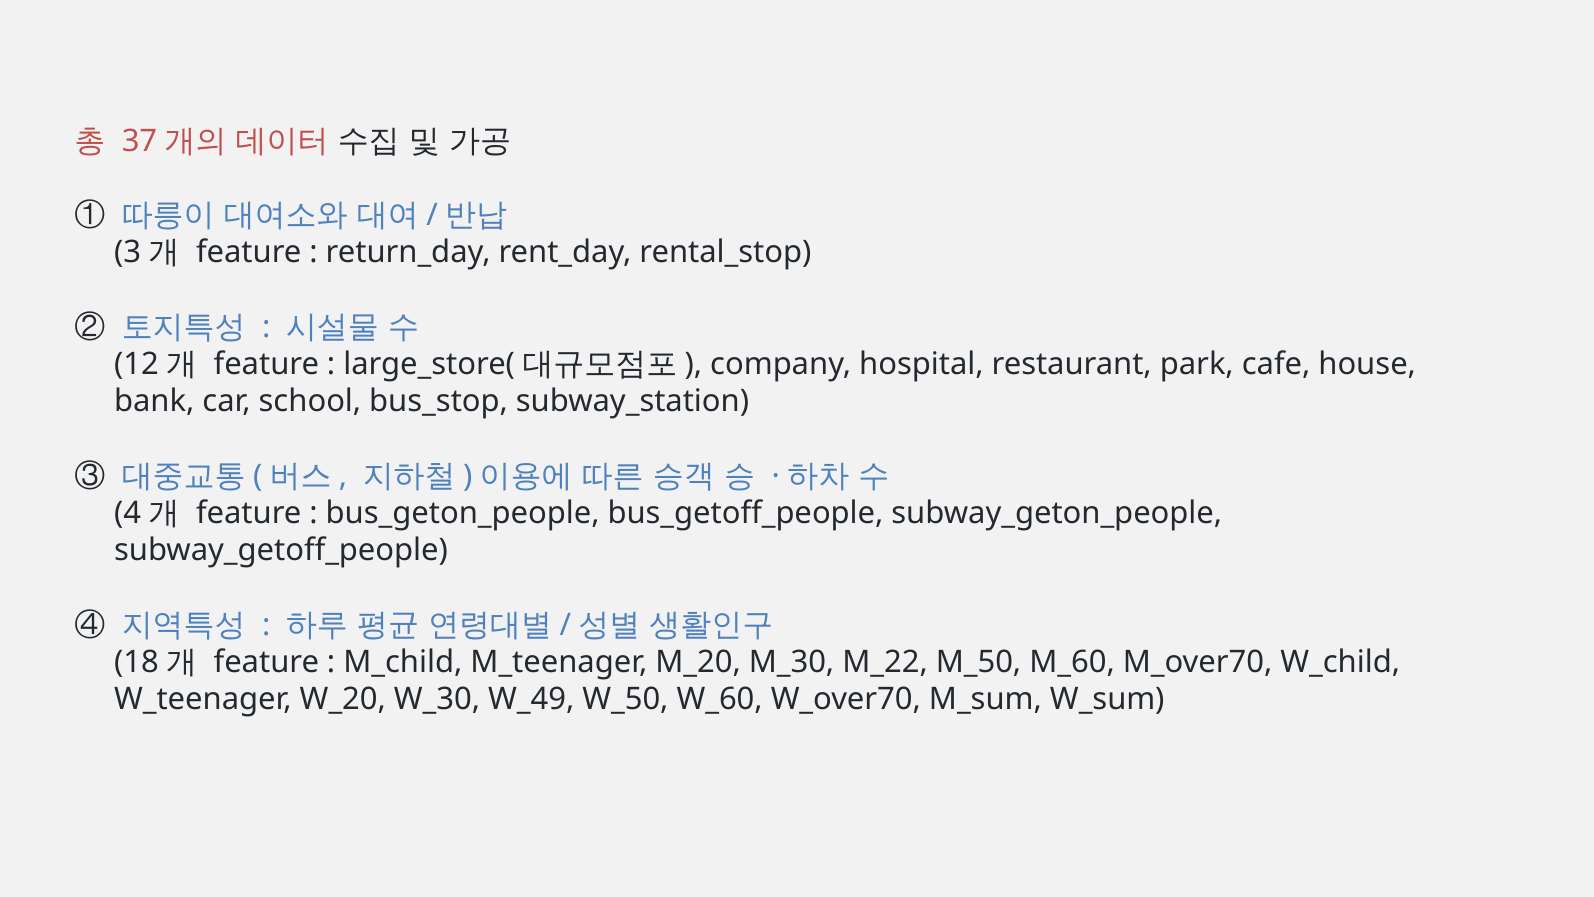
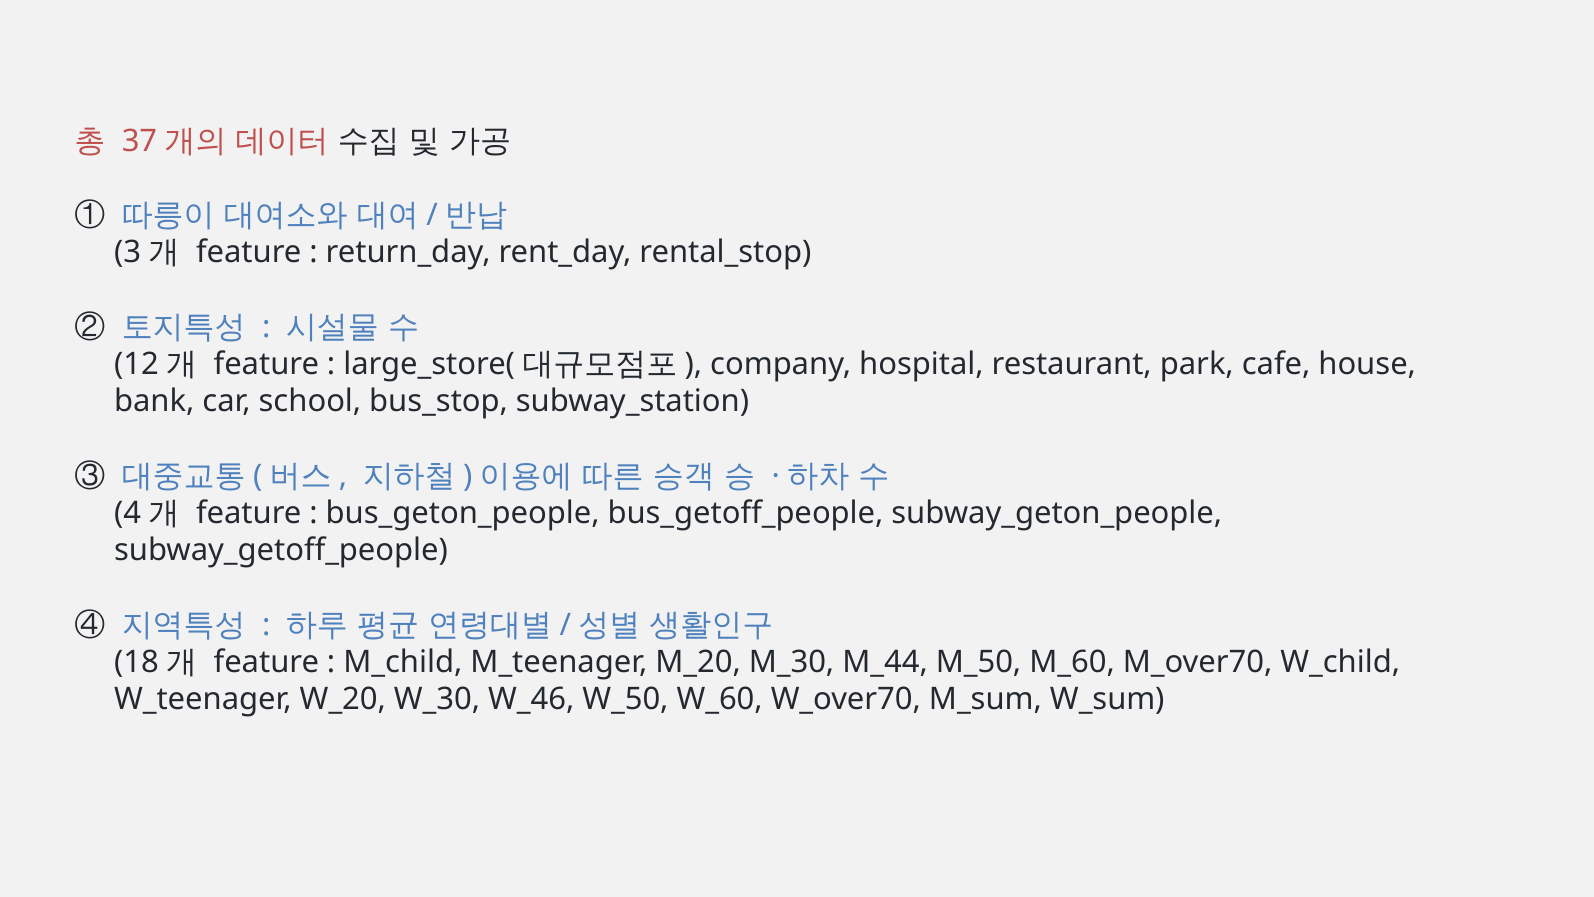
M_22: M_22 -> M_44 (885, 662)
W_49: W_49 -> W_46 (531, 699)
